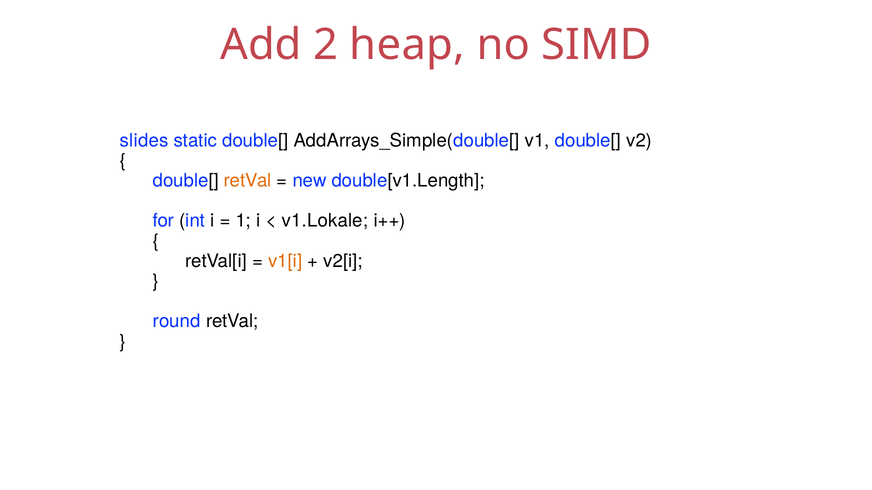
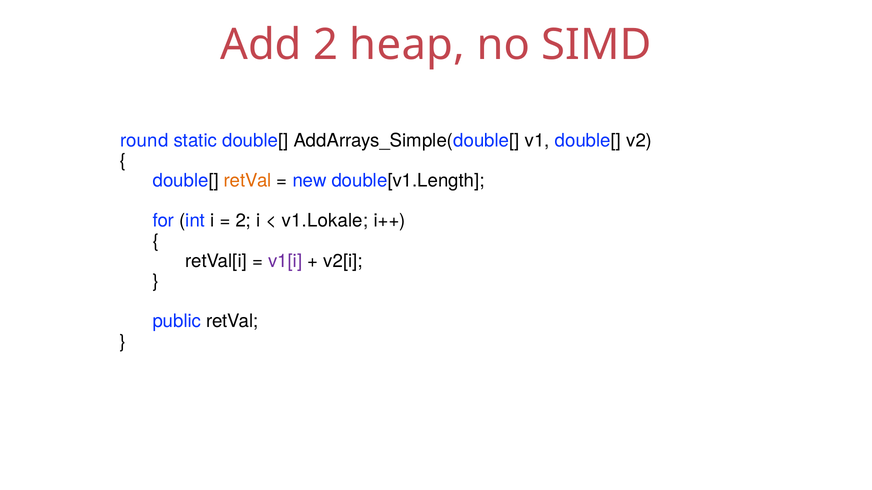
slides: slides -> round (144, 141)
1: 1 -> 2 (243, 221)
v1[i colour: orange -> purple (285, 261)
round: round -> public (177, 322)
